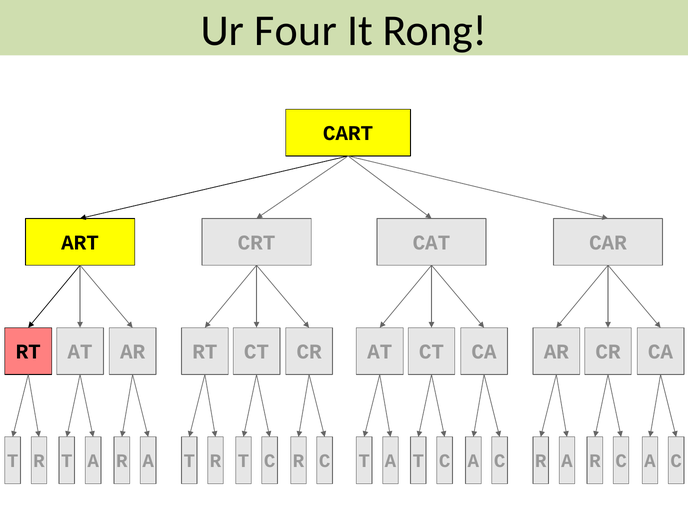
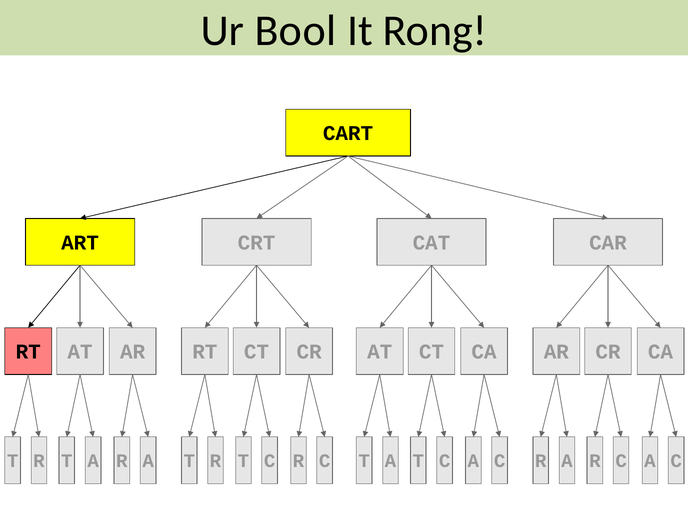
Four: Four -> Bool (295, 31)
